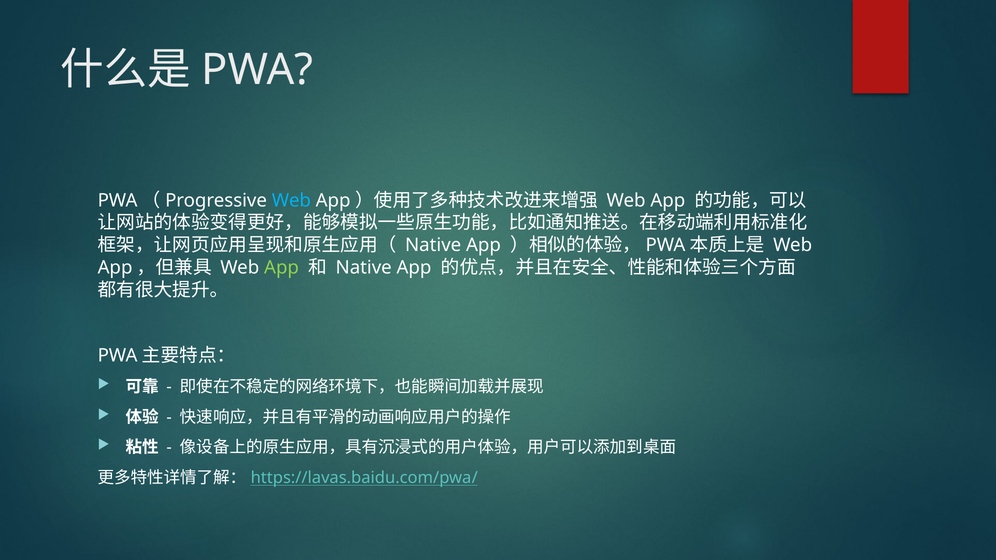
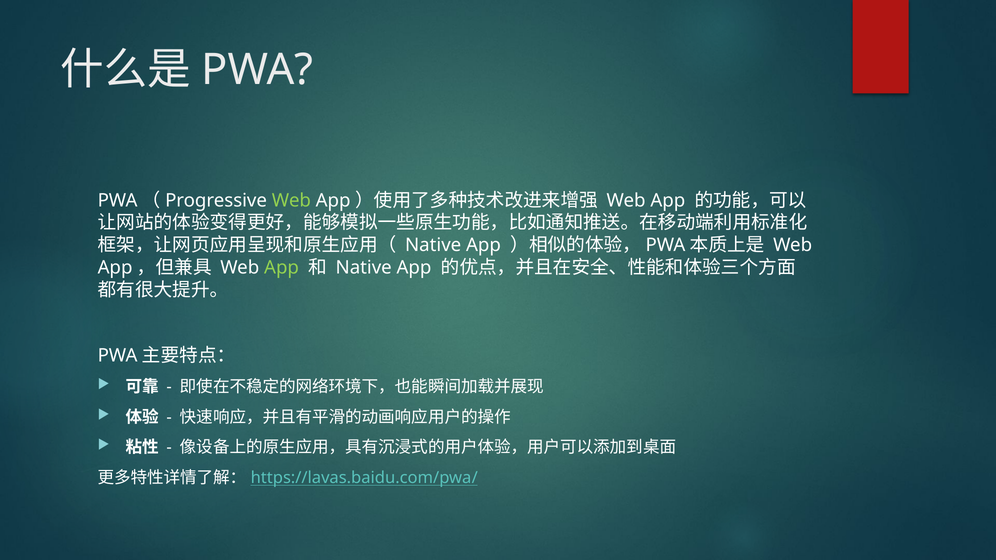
Web colour: light blue -> light green (291, 200)
